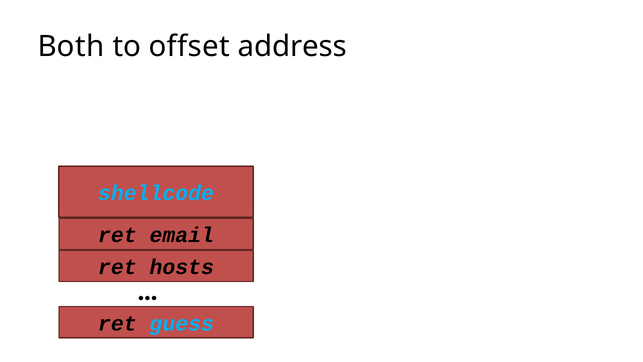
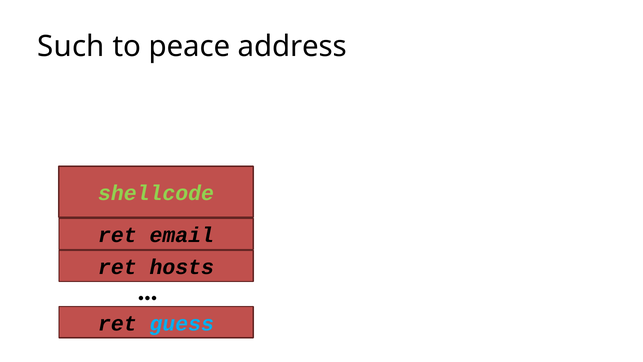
Both: Both -> Such (71, 47)
offset: offset -> peace (190, 47)
shellcode colour: light blue -> light green (156, 193)
